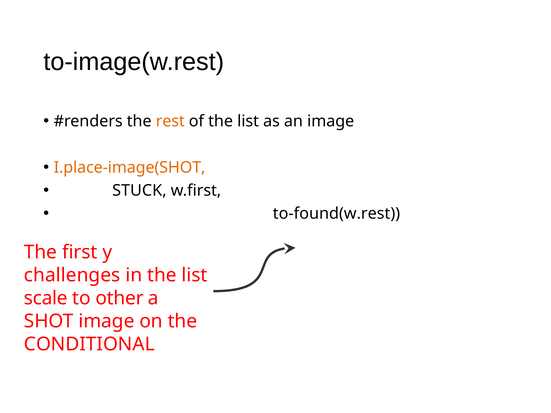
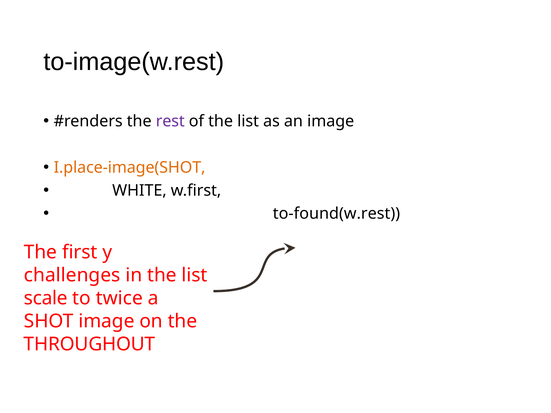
rest colour: orange -> purple (170, 121)
STUCK: STUCK -> WHITE (139, 191)
other: other -> twice (119, 298)
CONDITIONAL: CONDITIONAL -> THROUGHOUT (89, 344)
